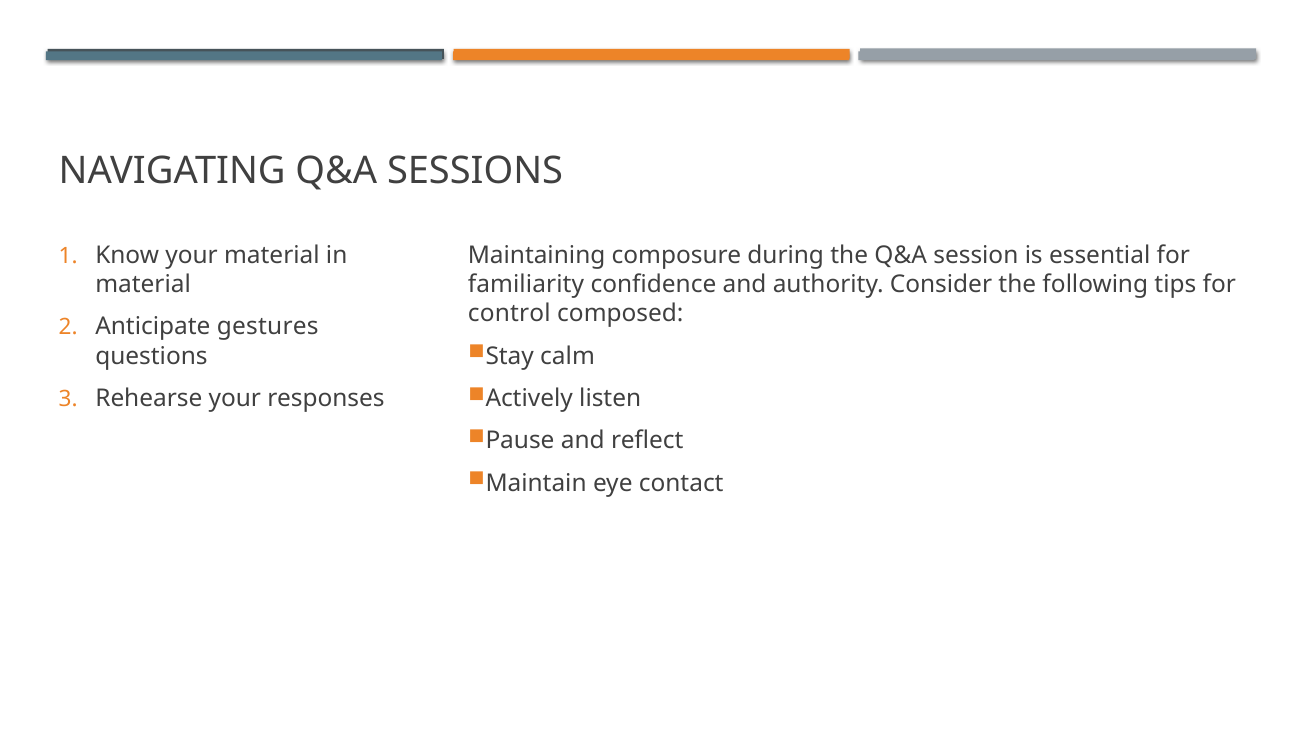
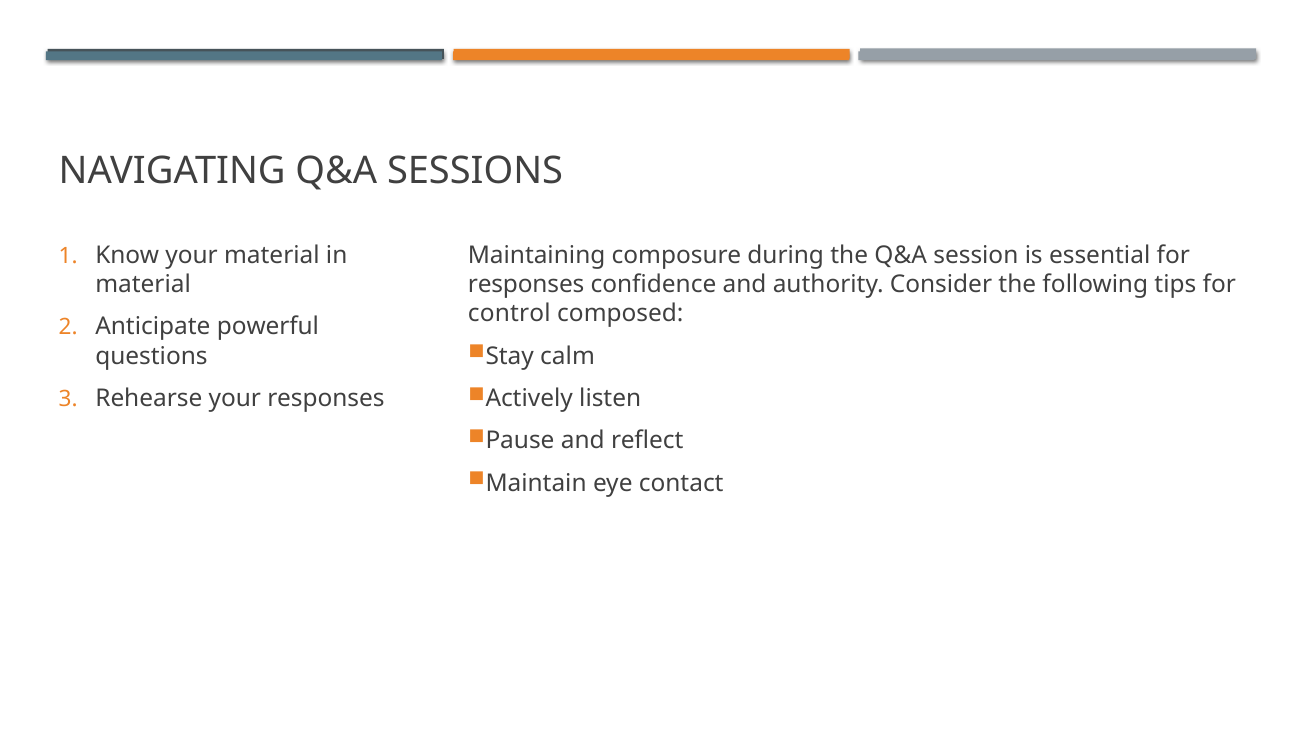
familiarity: familiarity -> responses (526, 285)
gestures: gestures -> powerful (268, 327)
